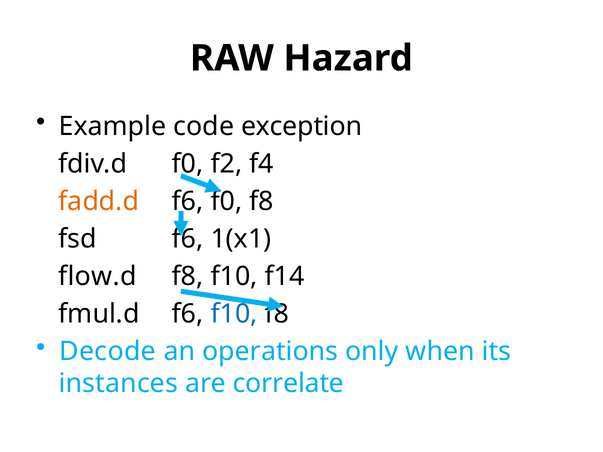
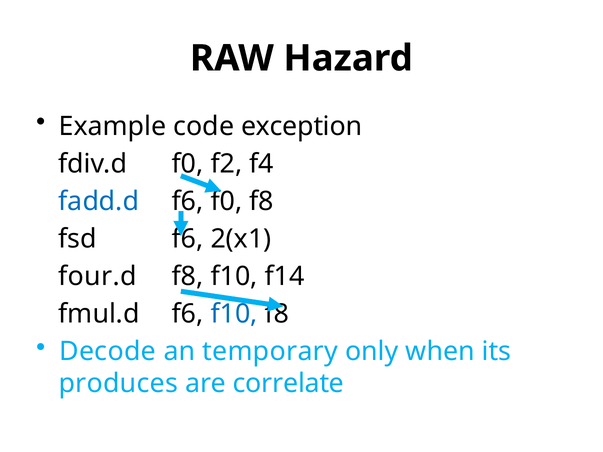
fadd.d colour: orange -> blue (99, 202)
1(x1: 1(x1 -> 2(x1 (241, 239)
flow.d: flow.d -> four.d (97, 277)
operations: operations -> temporary (270, 352)
instances: instances -> produces (118, 384)
